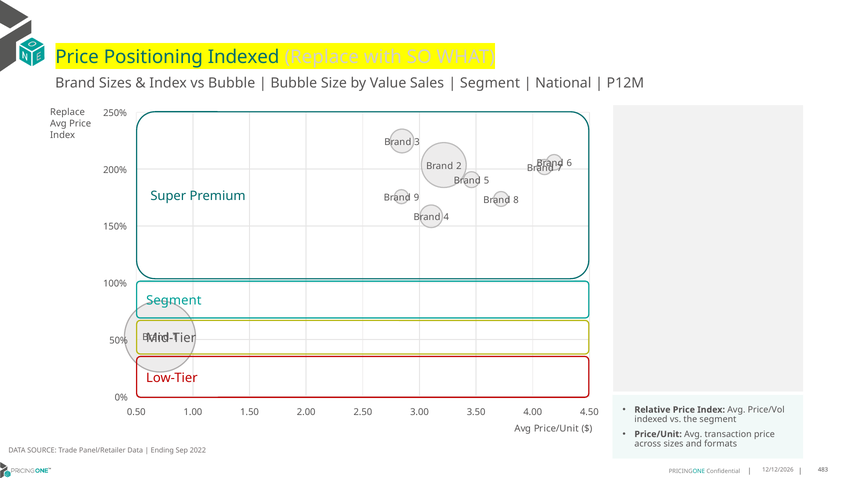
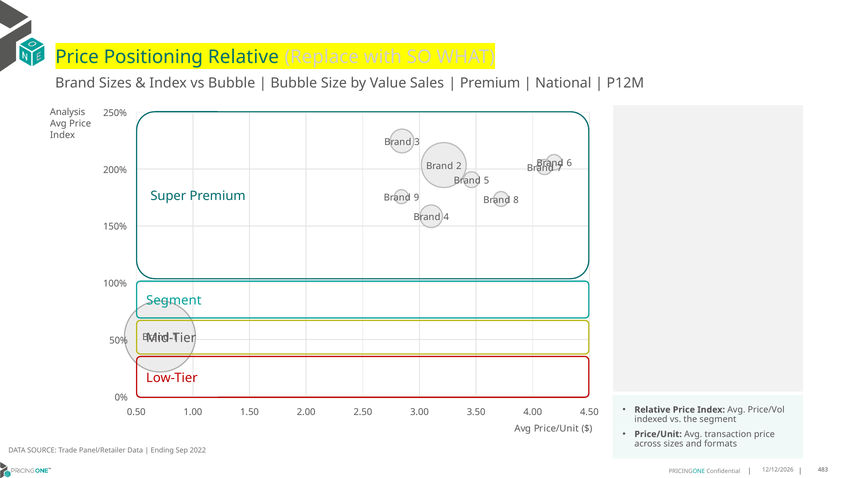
Positioning Indexed: Indexed -> Relative (243, 57)
Segment: Segment -> Premium (490, 83)
Replace: Replace -> Analysis (68, 112)
